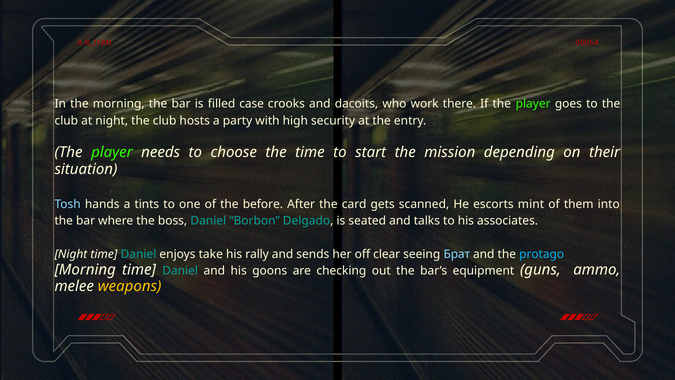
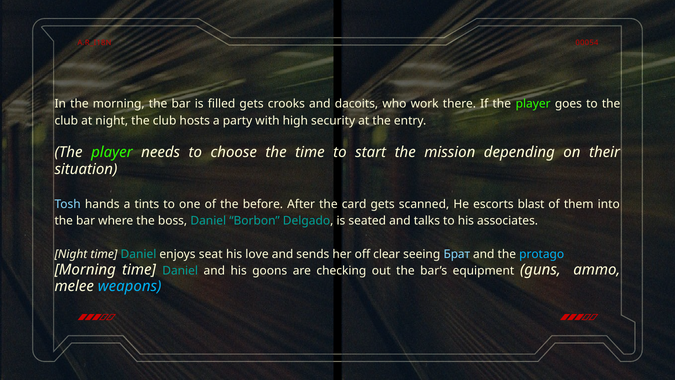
filled case: case -> gets (252, 104)
mint: mint -> blast (531, 204)
take: take -> seat (211, 254)
rally: rally -> love (257, 254)
weapons colour: yellow -> light blue (130, 286)
